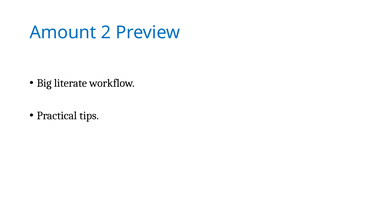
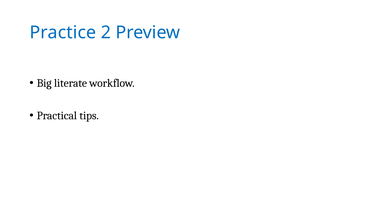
Amount: Amount -> Practice (63, 33)
